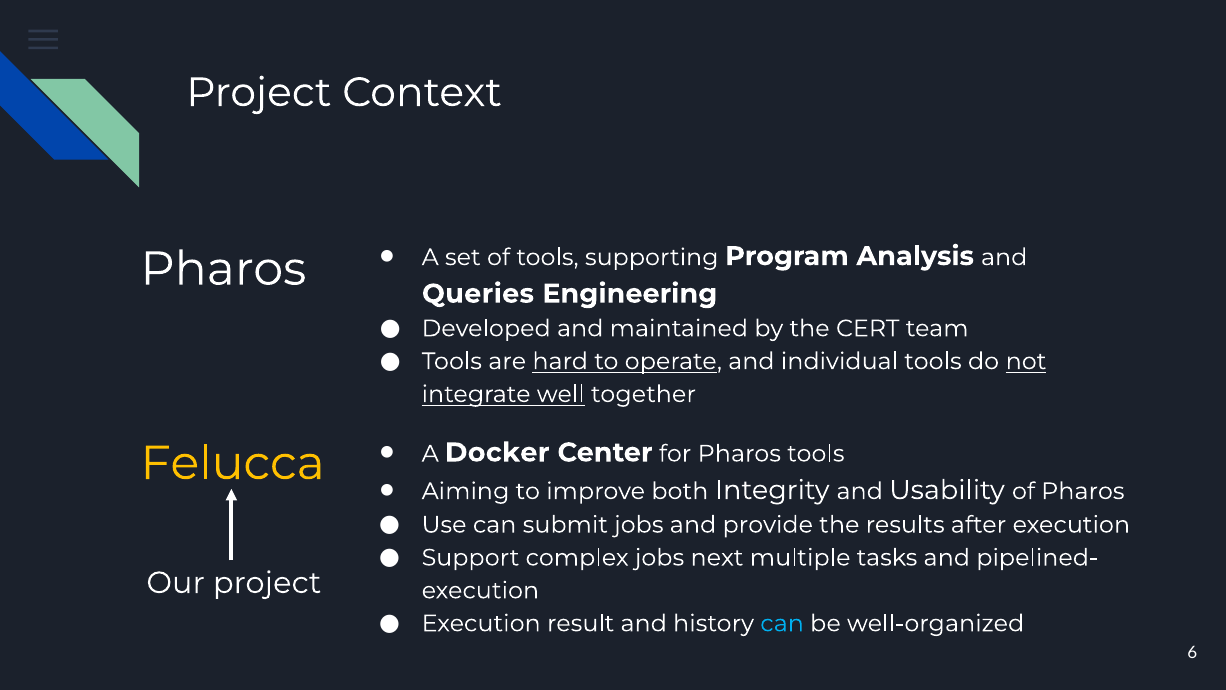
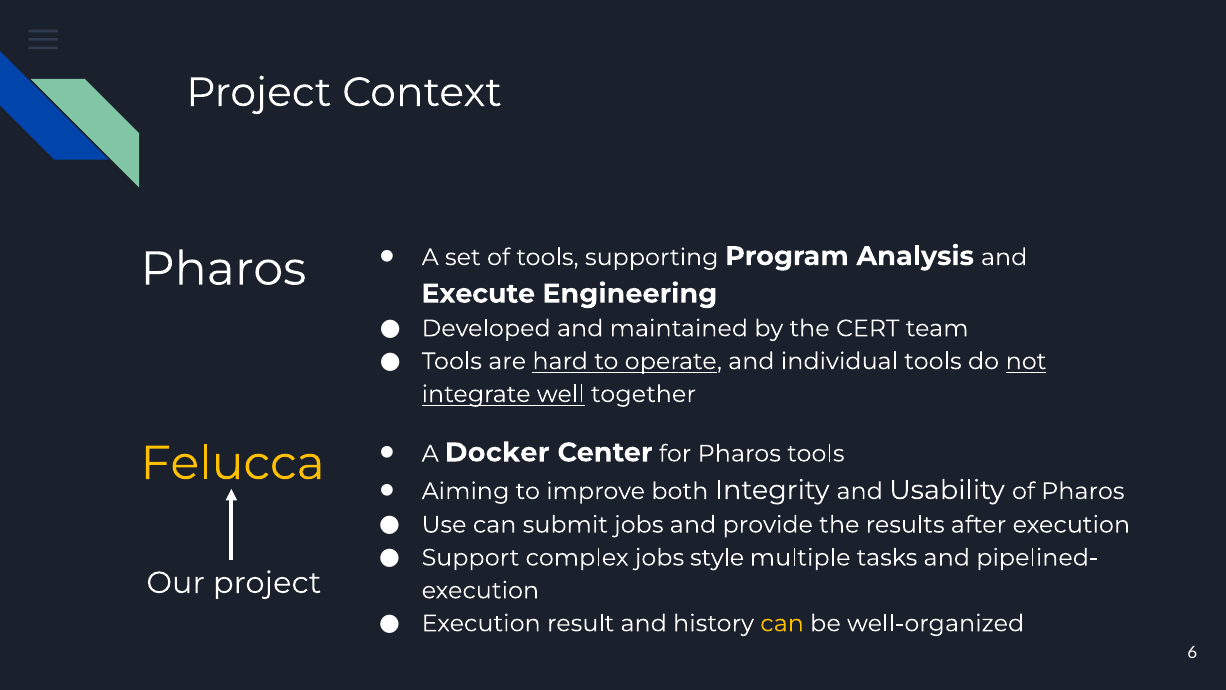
Queries: Queries -> Execute (478, 294)
next: next -> style (717, 557)
can colour: light blue -> yellow (782, 623)
